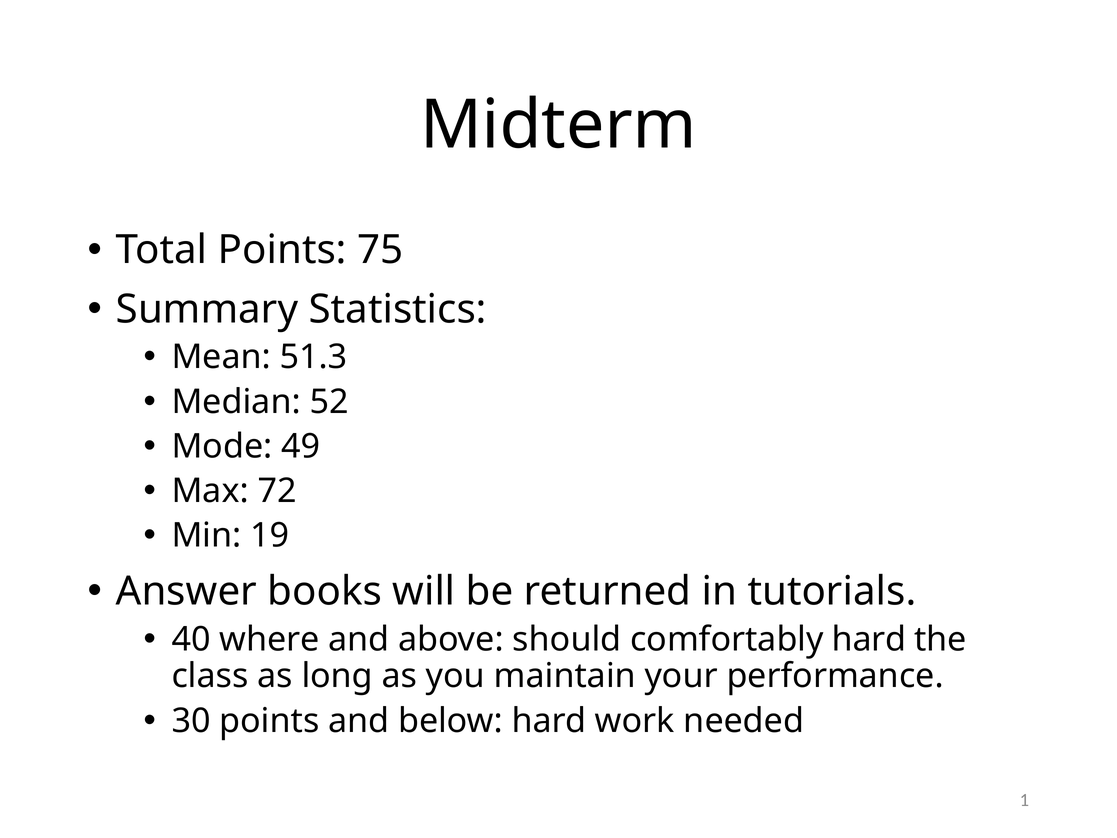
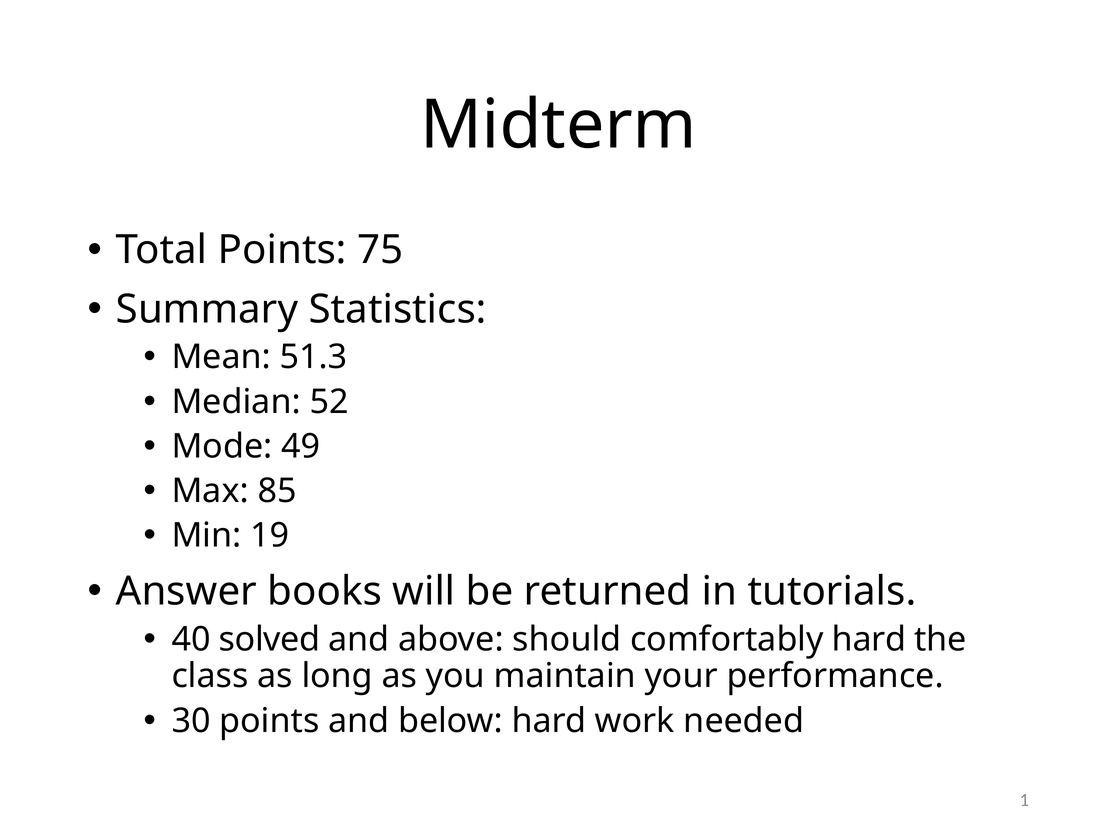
72: 72 -> 85 (277, 491)
where: where -> solved (270, 639)
